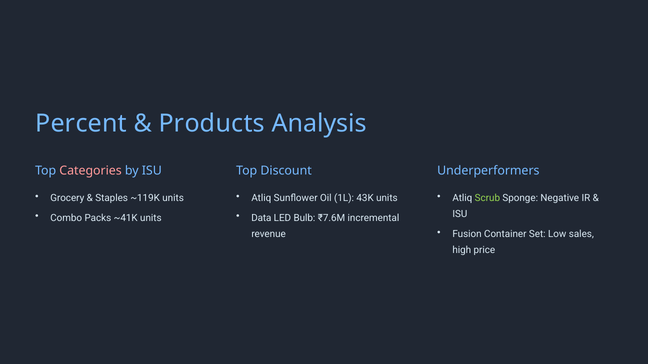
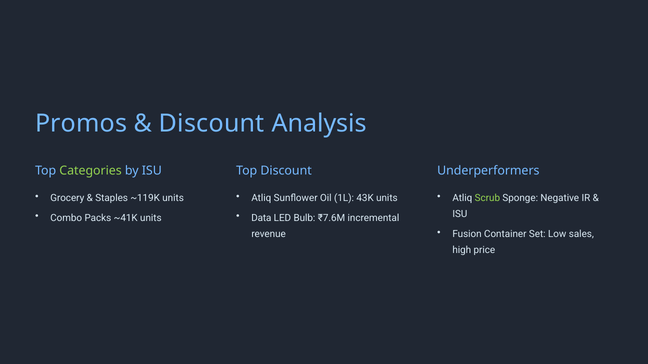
Percent: Percent -> Promos (81, 123)
Products: Products -> Discount (212, 123)
Categories colour: pink -> light green (91, 171)
